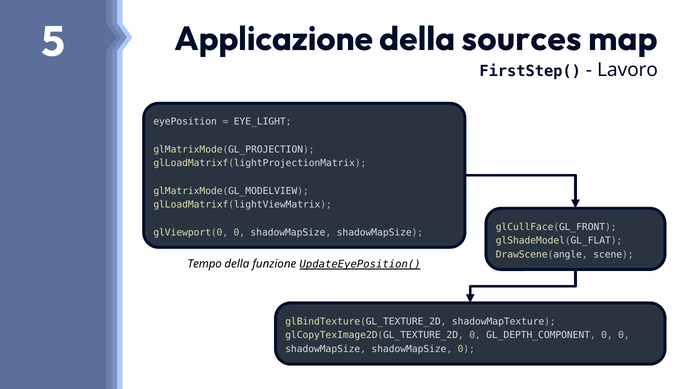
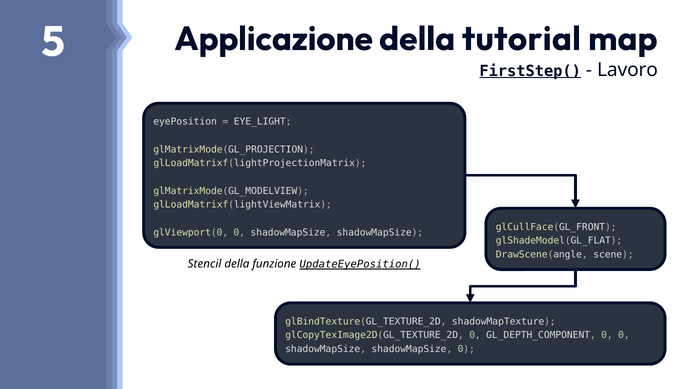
sources: sources -> tutorial (521, 39)
FirstStep( underline: none -> present (530, 71)
Tempo: Tempo -> Stencil (205, 264)
